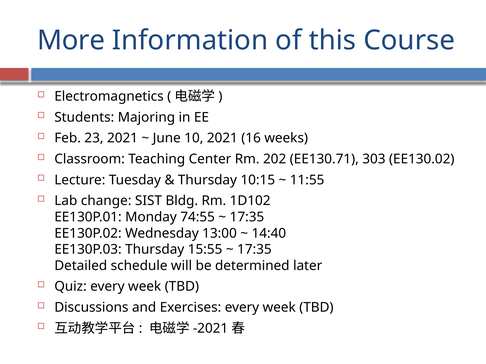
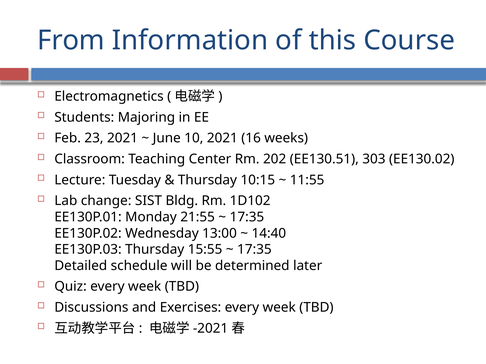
More: More -> From (71, 40)
EE130.71: EE130.71 -> EE130.51 (324, 159)
74:55: 74:55 -> 21:55 (198, 217)
